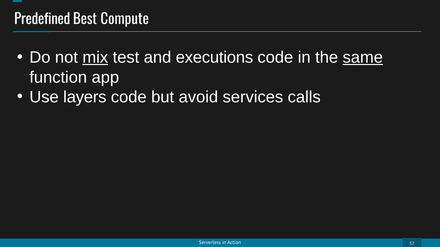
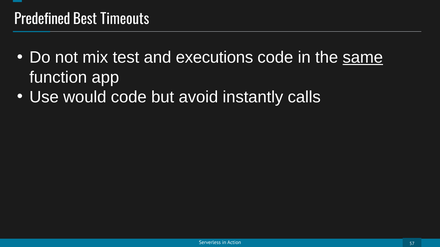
Compute: Compute -> Timeouts (125, 19)
mix underline: present -> none (95, 58)
layers: layers -> would (85, 97)
services: services -> instantly (253, 97)
